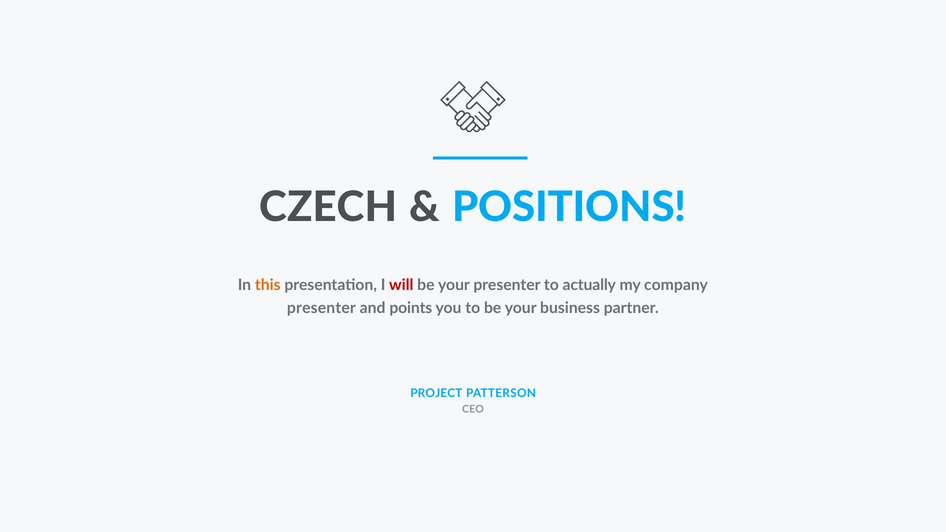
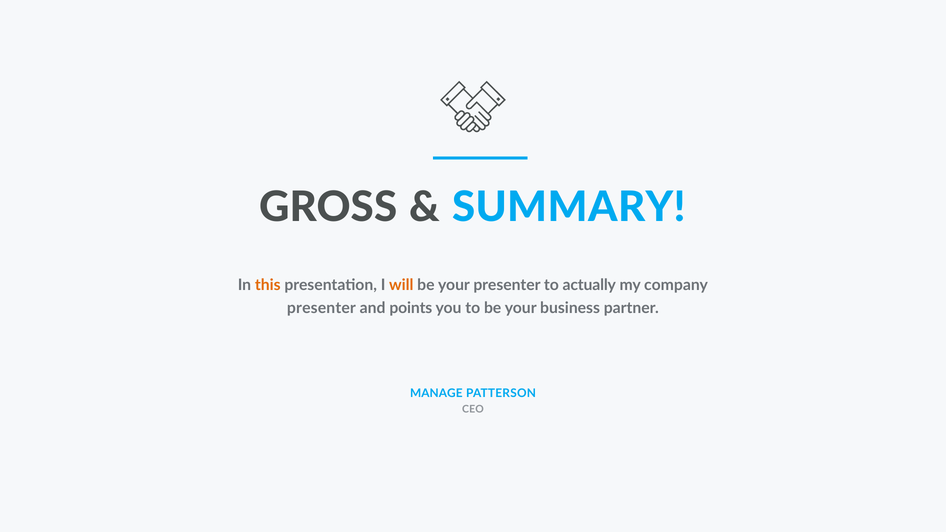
CZECH: CZECH -> GROSS (328, 207)
POSITIONS: POSITIONS -> SUMMARY (569, 207)
will colour: red -> orange (401, 285)
PROJECT: PROJECT -> MANAGE (436, 393)
